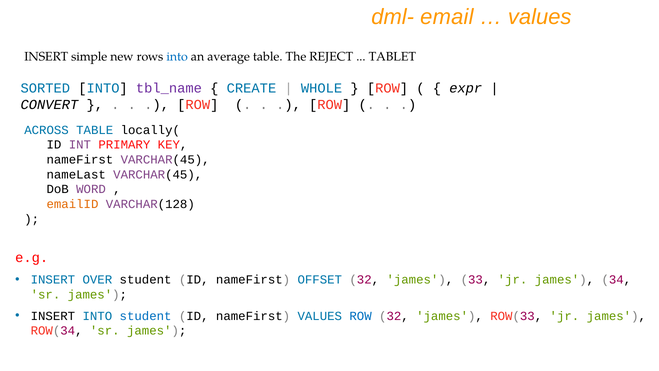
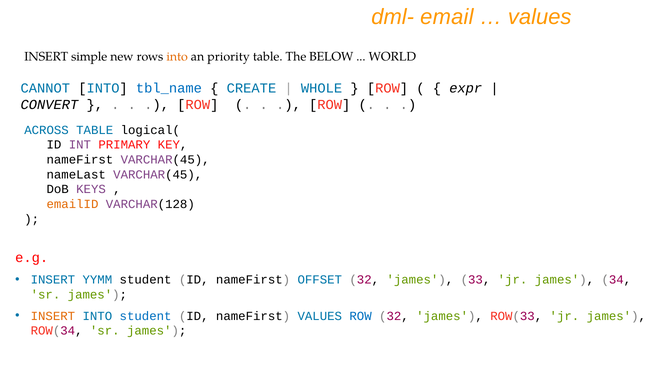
into colour: blue -> orange (177, 57)
average: average -> priority (229, 57)
REJECT: REJECT -> BELOW (331, 57)
TABLET: TABLET -> WORLD (392, 57)
SORTED: SORTED -> CANNOT (45, 88)
tbl_name colour: purple -> blue (169, 88)
locally(: locally( -> logical( (150, 130)
WORD: WORD -> KEYS (91, 189)
OVER: OVER -> YYMM (97, 279)
INSERT colour: black -> orange (53, 316)
